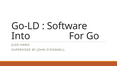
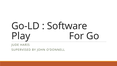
Into: Into -> Play (21, 36)
